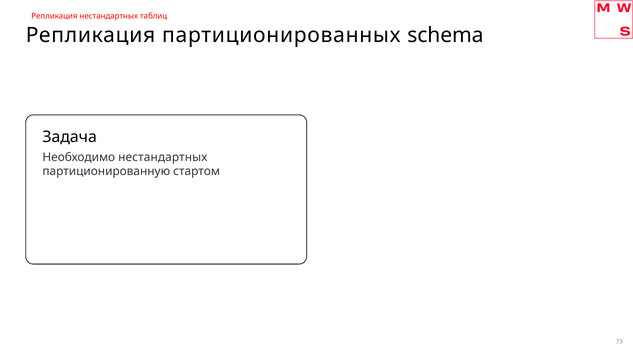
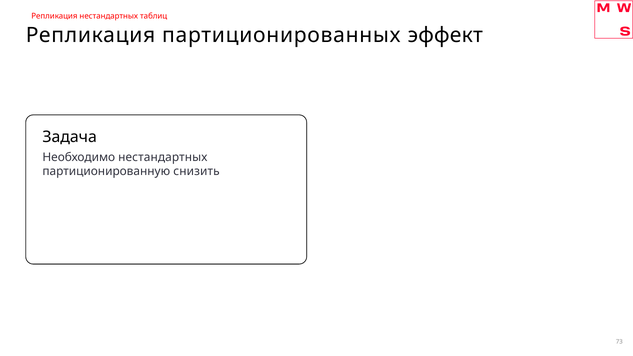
schema: schema -> эффект (445, 35)
стартом: стартом -> снизить (197, 172)
